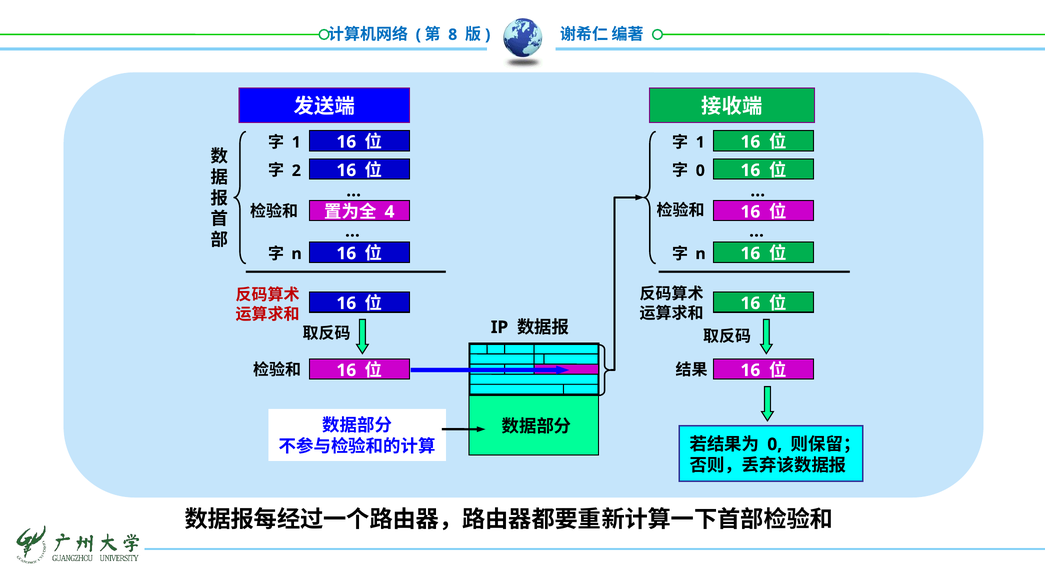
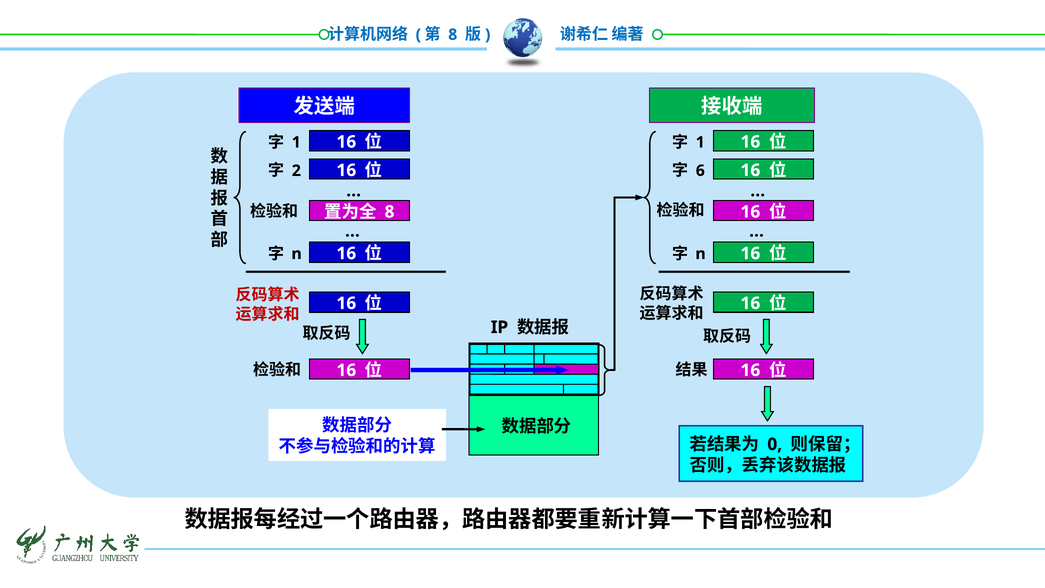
0: 0 -> 6 (700, 171)
4: 4 -> 8 (389, 212)
